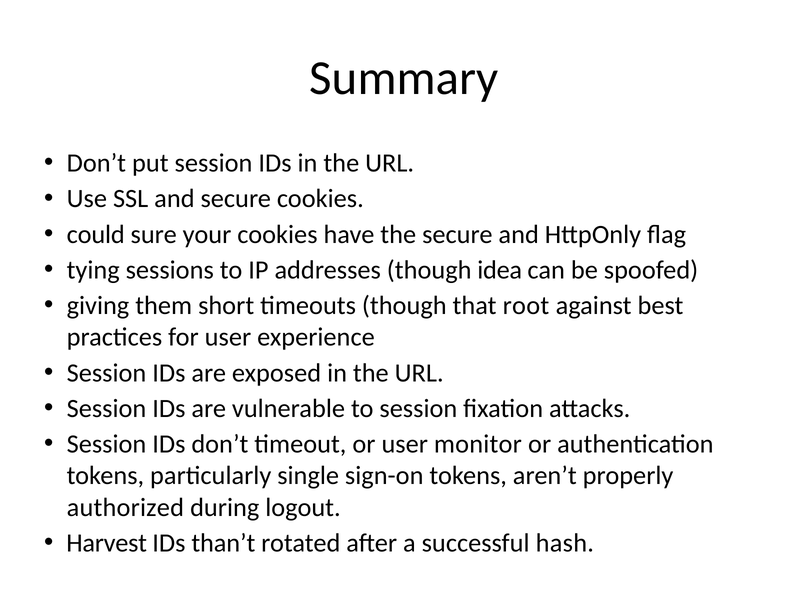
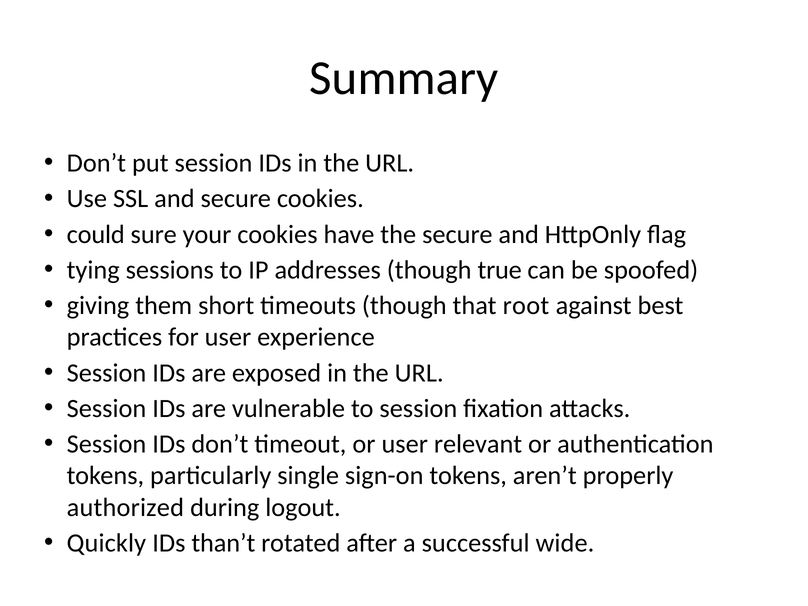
idea: idea -> true (500, 270)
monitor: monitor -> relevant (478, 444)
Harvest: Harvest -> Quickly (106, 543)
hash: hash -> wide (565, 543)
